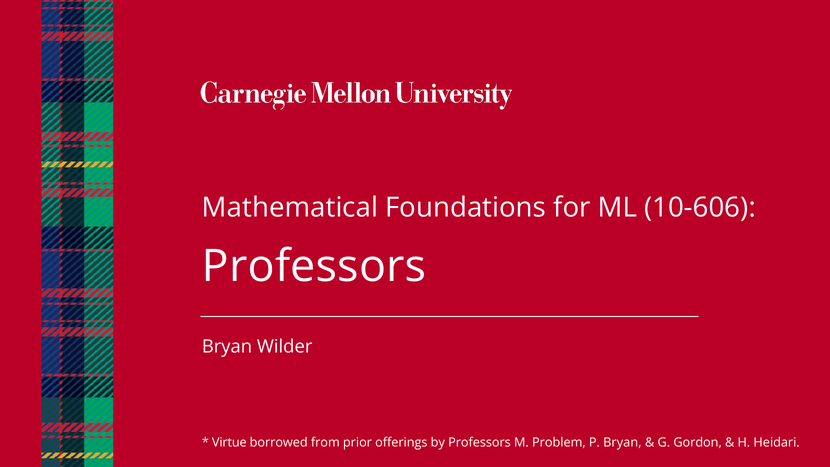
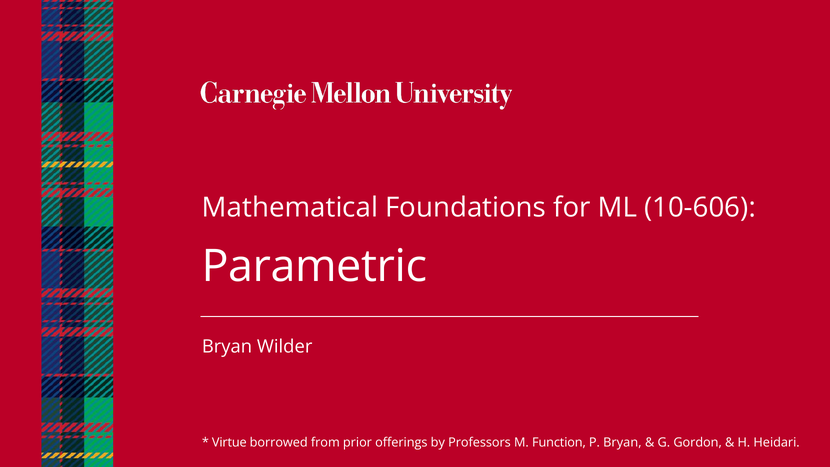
Professors: Professors -> Parametric (314, 266)
Problem: Problem -> Function (559, 442)
